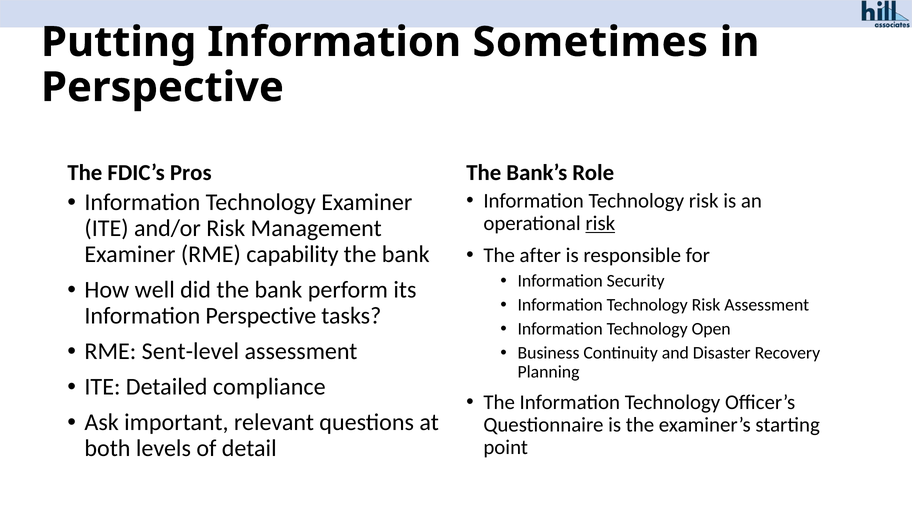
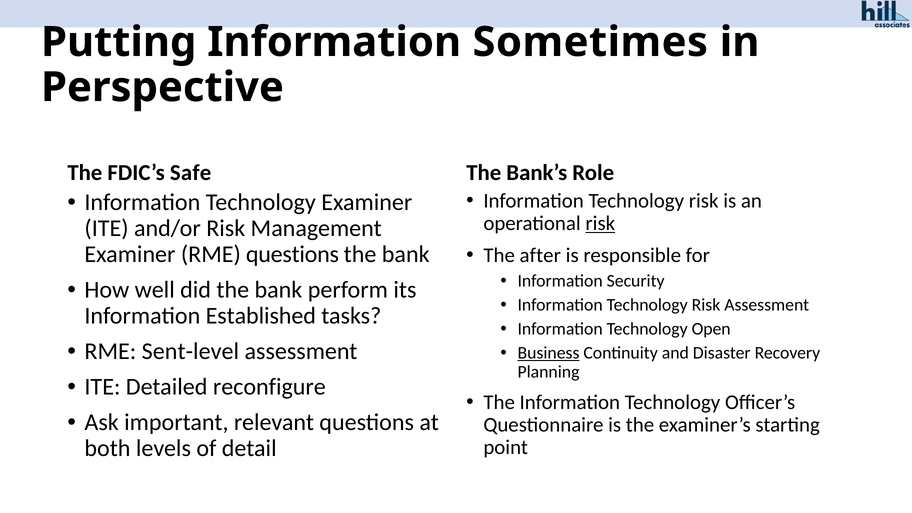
Pros: Pros -> Safe (191, 173)
RME capability: capability -> questions (292, 255)
Information Perspective: Perspective -> Established (261, 316)
Business underline: none -> present (549, 353)
compliance: compliance -> reconfigure (269, 387)
